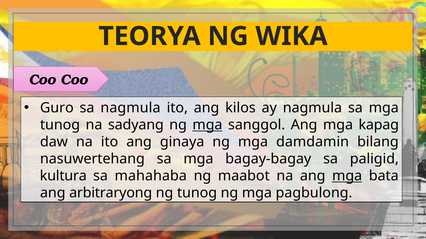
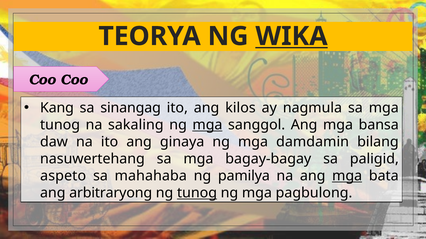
WIKA underline: none -> present (292, 36)
Guro: Guro -> Kang (57, 108)
sa nagmula: nagmula -> sinangag (131, 108)
sadyang: sadyang -> sakaling (136, 125)
kapag: kapag -> bansa (379, 125)
kultura: kultura -> aspeto (63, 176)
maabot: maabot -> pamilya (244, 176)
tunog underline: none -> present (197, 193)
